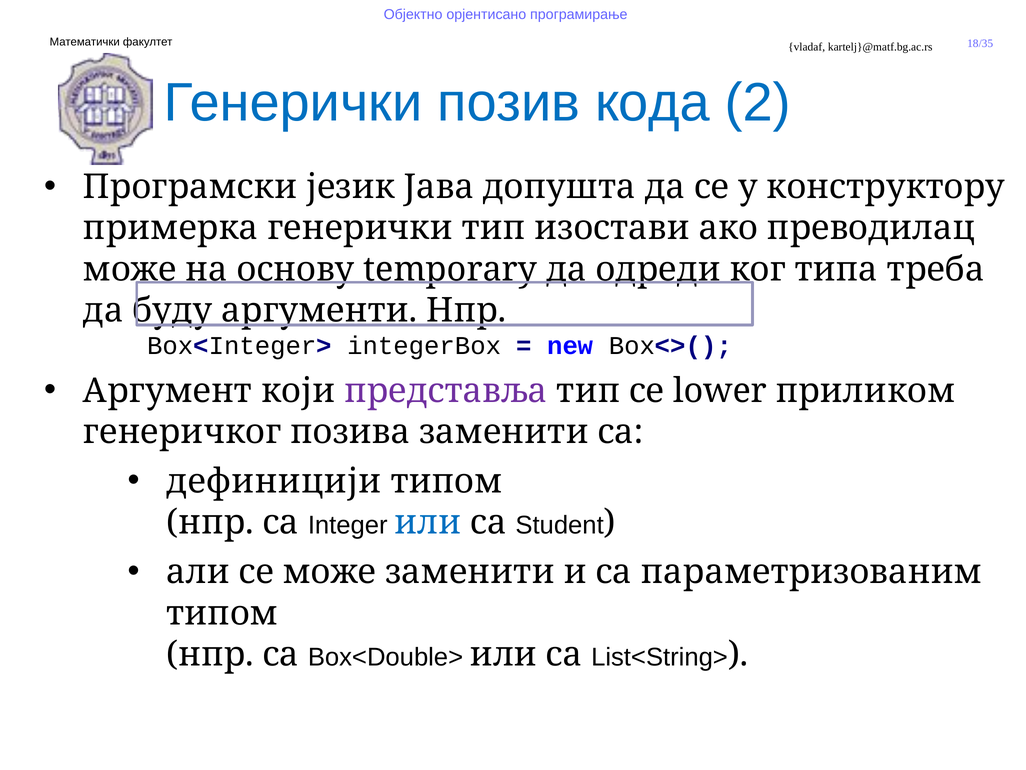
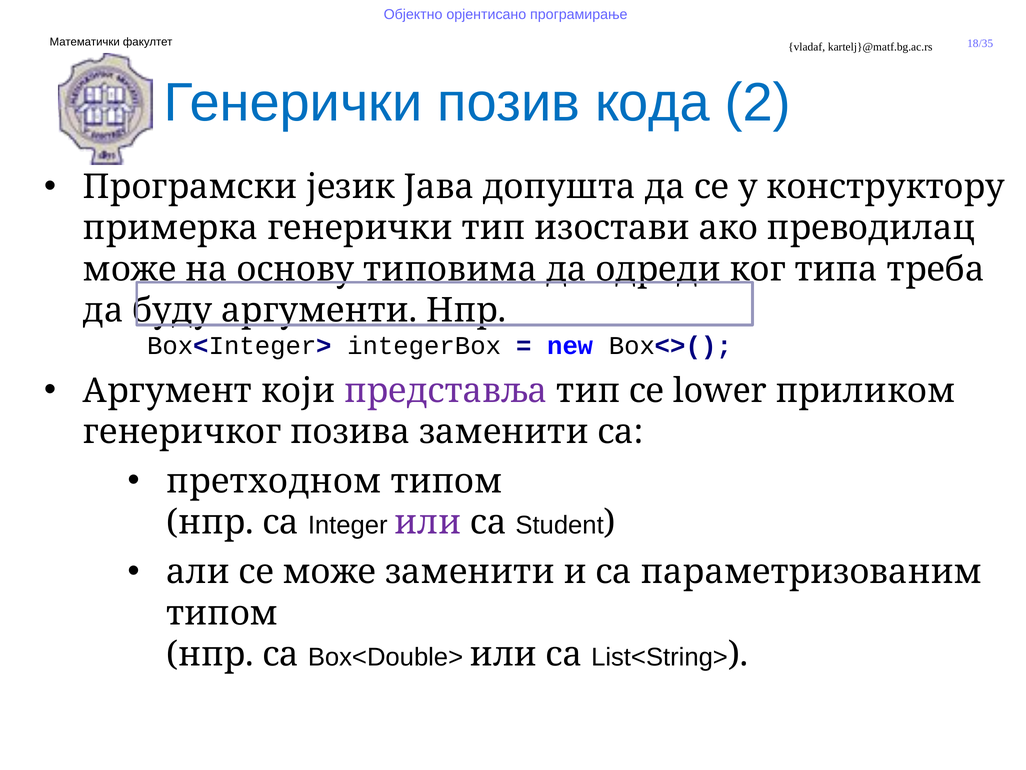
temporary: temporary -> типовима (450, 269)
дефиницији: дефиницији -> претходном (274, 481)
или colour: blue -> purple (428, 522)
